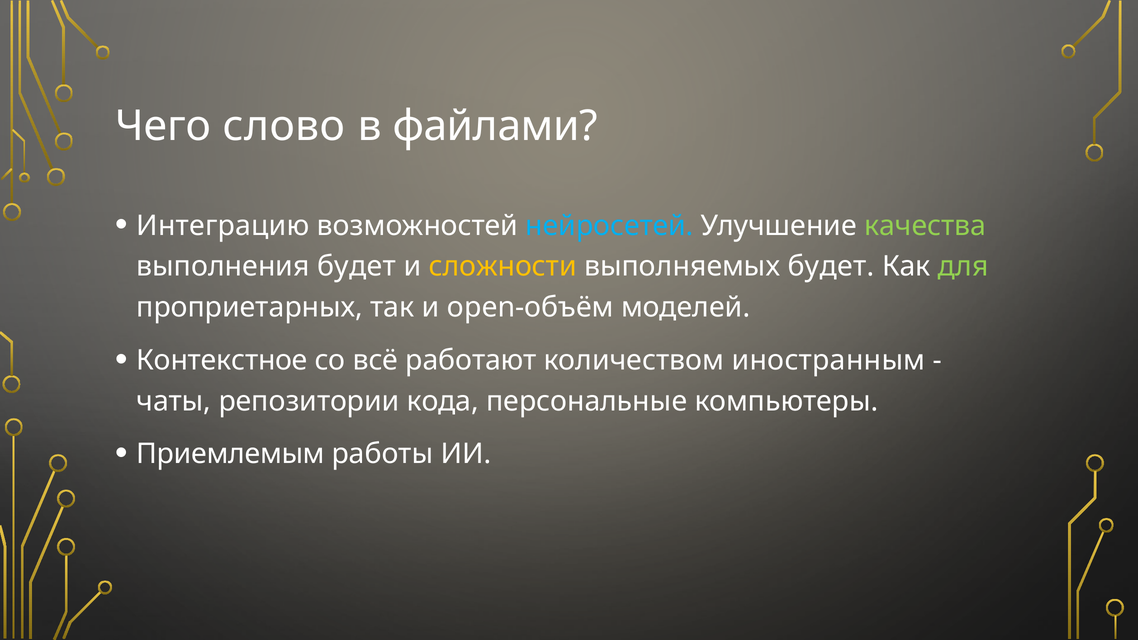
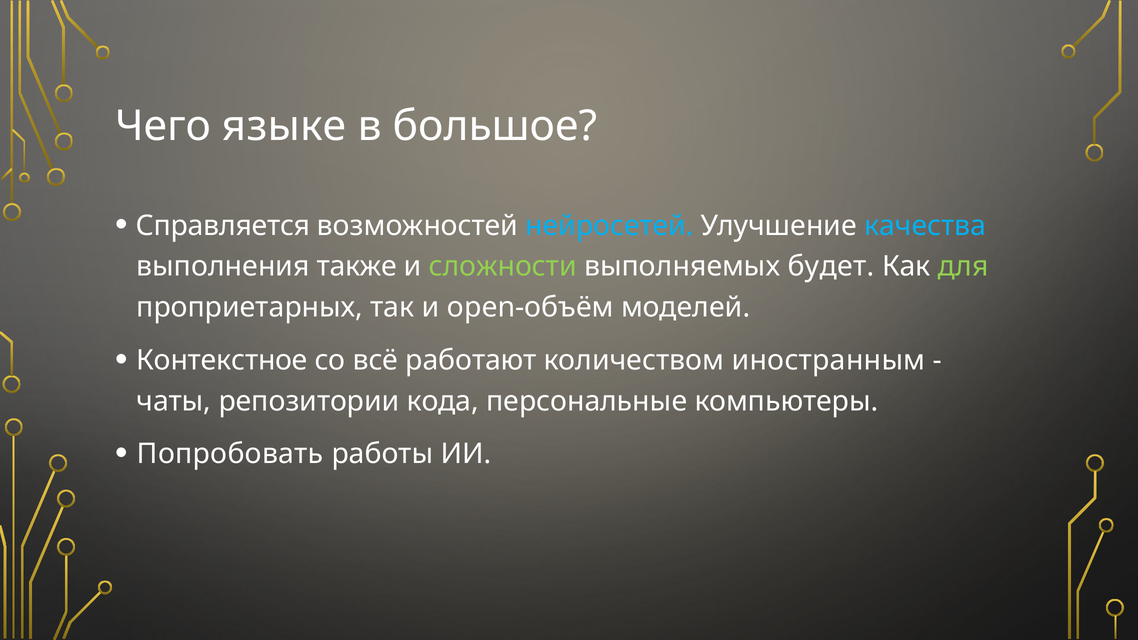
слово: слово -> языке (284, 126)
файлами: файлами -> большое (495, 126)
Интеграцию: Интеграцию -> Справляется (223, 226)
качества colour: light green -> light blue (925, 226)
выполнения будет: будет -> также (357, 267)
сложности colour: yellow -> light green (503, 267)
Приемлемым: Приемлемым -> Попробовать (230, 454)
